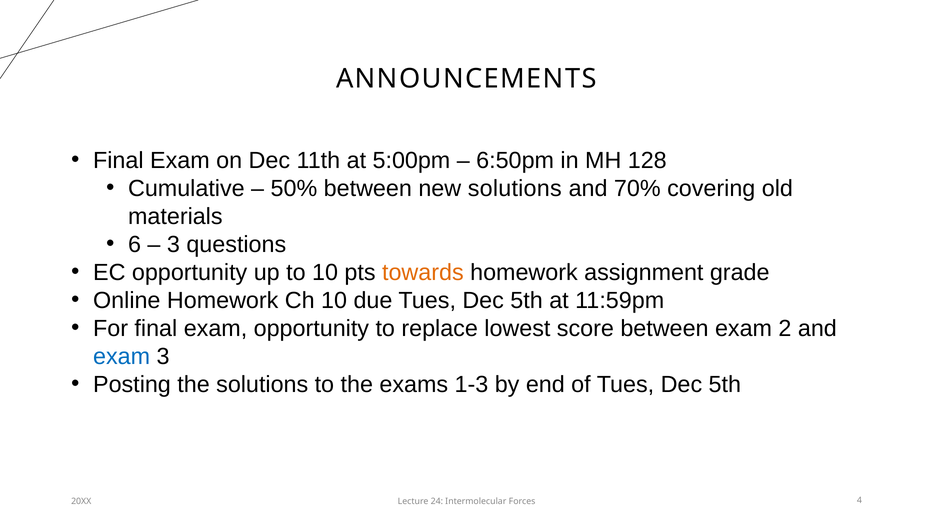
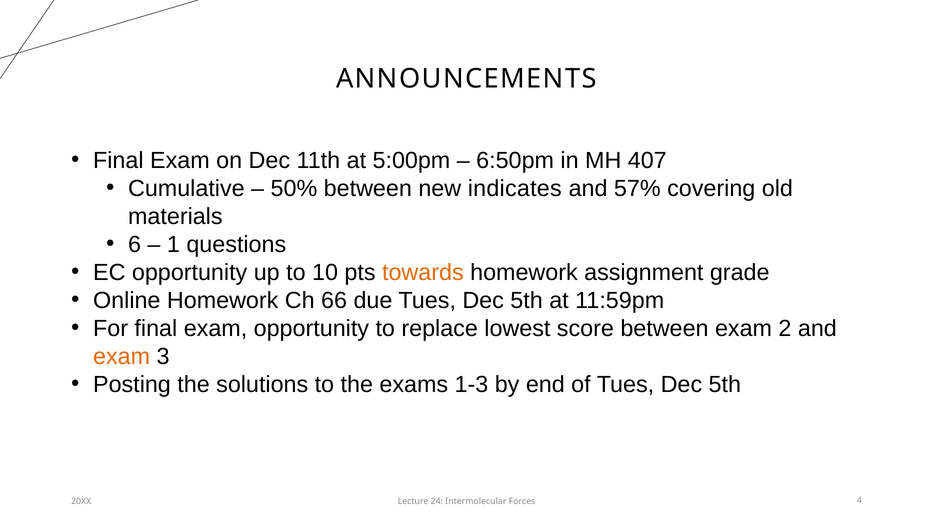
128: 128 -> 407 (647, 160)
new solutions: solutions -> indicates (515, 188)
70%: 70% -> 57% (637, 188)
3: 3 -> 1 (173, 244)
Ch 10: 10 -> 66 (334, 300)
exam colour: blue -> orange (122, 356)
